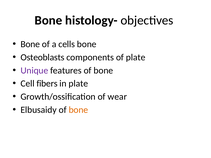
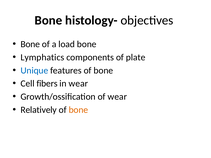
cells: cells -> load (67, 44)
Osteoblasts: Osteoblasts -> Lymphatics (42, 57)
Unique colour: purple -> blue (34, 71)
in plate: plate -> wear (78, 84)
Elbusaidy: Elbusaidy -> Relatively (39, 110)
